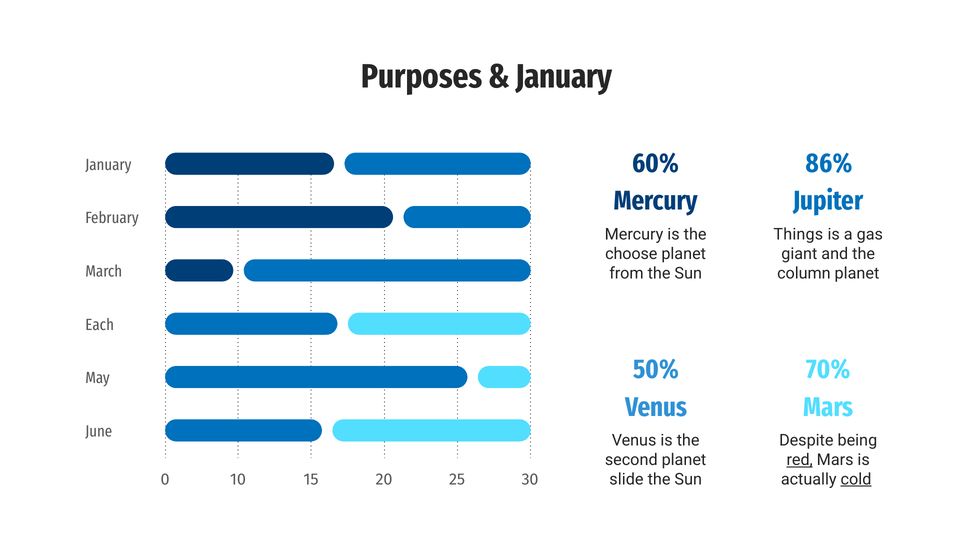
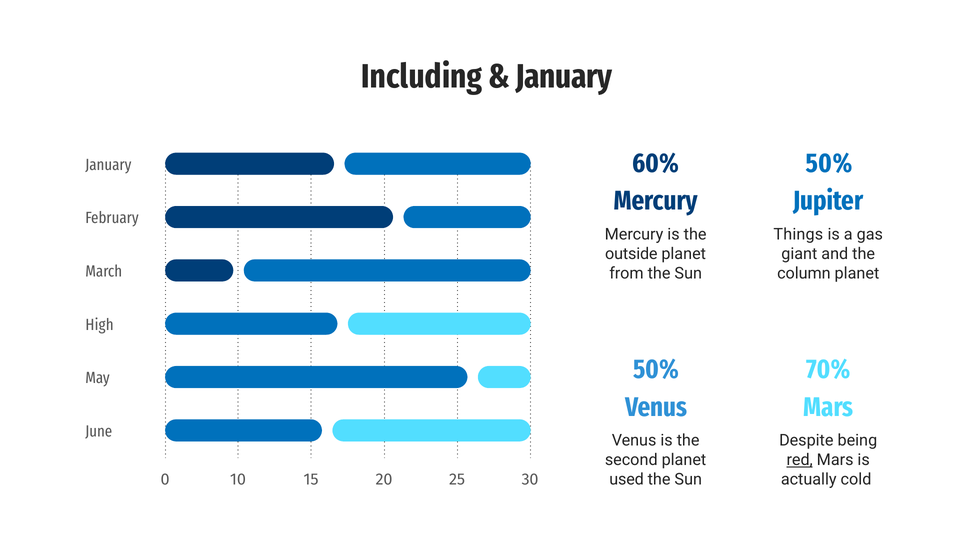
Purposes: Purposes -> Including (422, 76)
86%: 86% -> 50% (829, 164)
choose: choose -> outside (631, 254)
Each: Each -> High (100, 325)
slide: slide -> used (627, 480)
cold underline: present -> none (856, 480)
